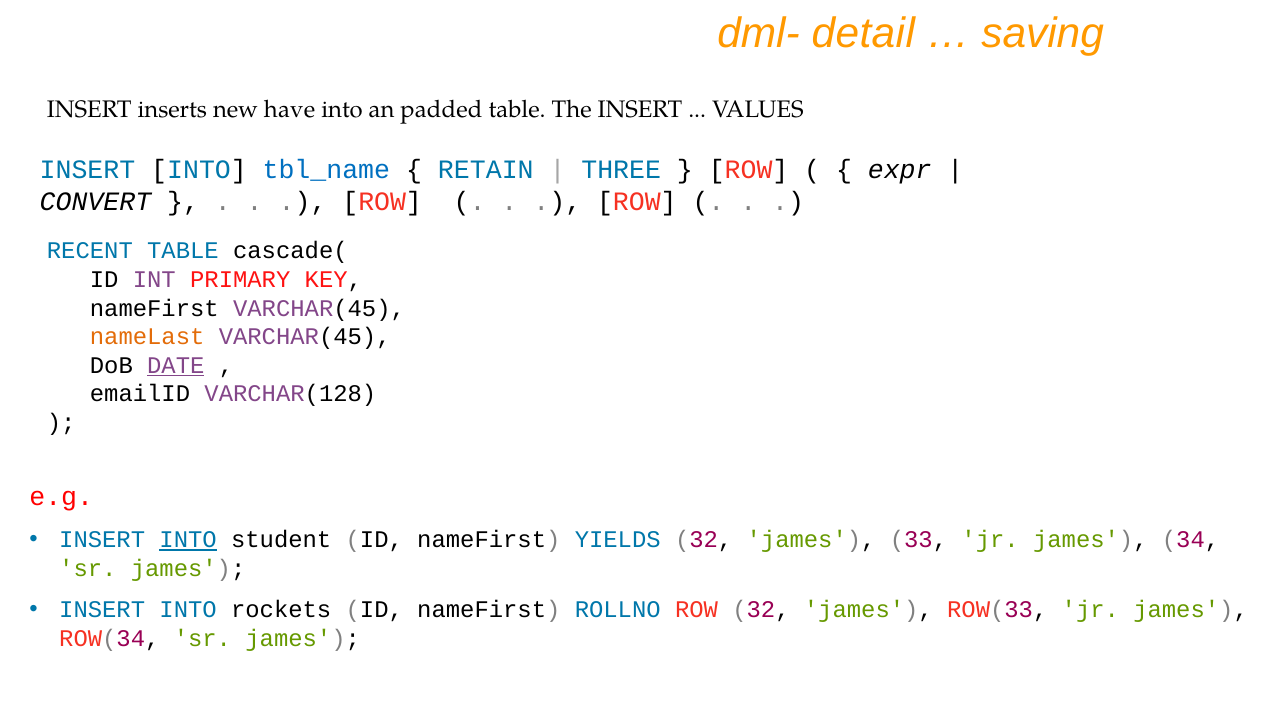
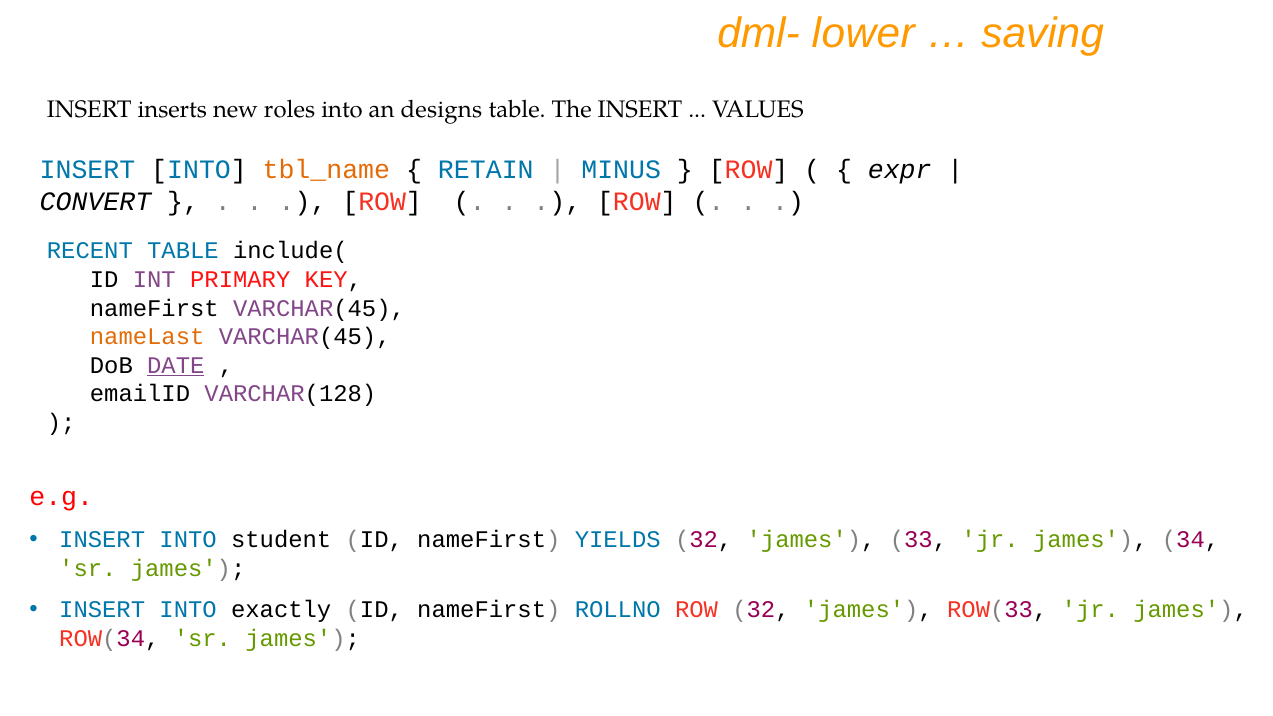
detail: detail -> lower (863, 33)
have: have -> roles (290, 110)
padded: padded -> designs (441, 110)
tbl_name colour: blue -> orange (326, 170)
THREE: THREE -> MINUS (621, 170)
cascade(: cascade( -> include( (290, 251)
INTO underline: present -> none (188, 540)
rockets: rockets -> exactly (281, 610)
